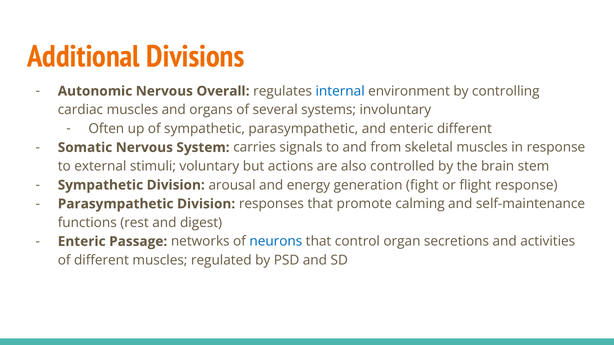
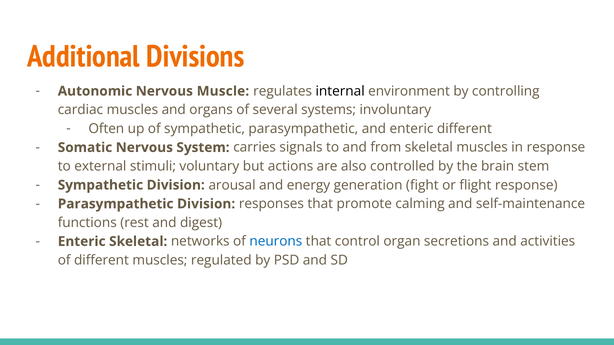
Overall: Overall -> Muscle (223, 91)
internal colour: blue -> black (340, 91)
Enteric Passage: Passage -> Skeletal (138, 242)
